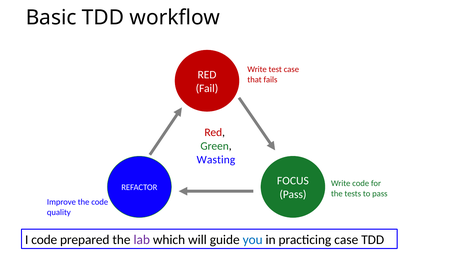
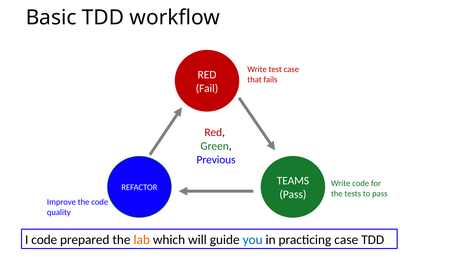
Wasting: Wasting -> Previous (216, 160)
FOCUS: FOCUS -> TEAMS (293, 181)
lab colour: purple -> orange (142, 240)
